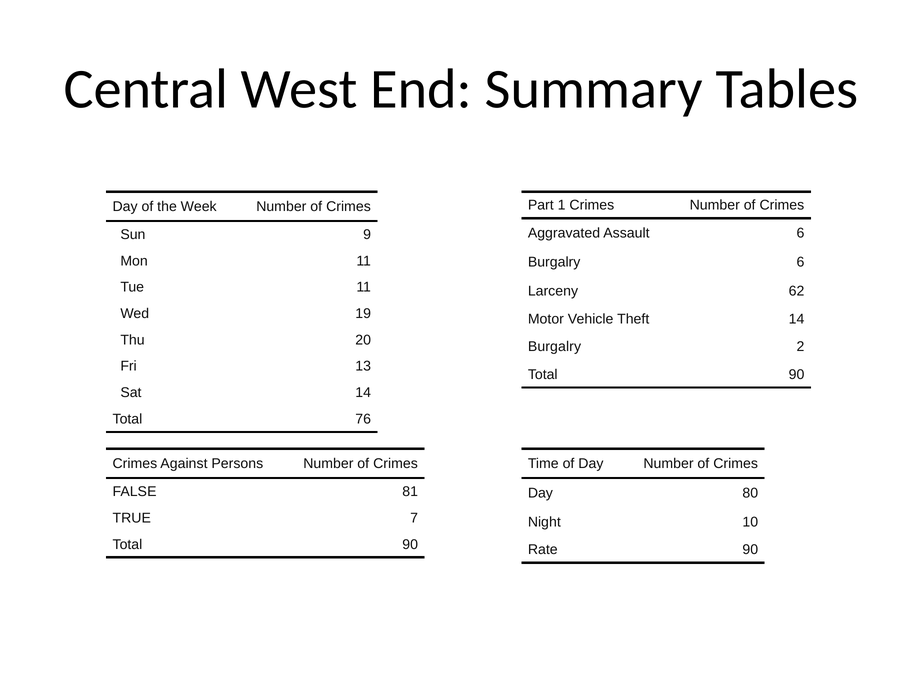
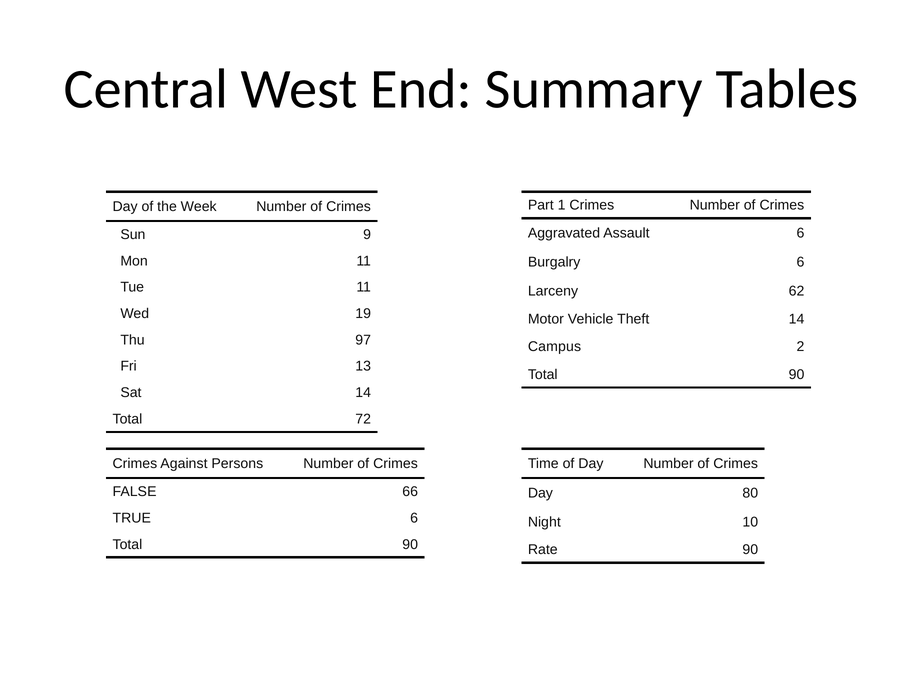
20: 20 -> 97 (363, 340)
Burgalry: Burgalry -> Campus (554, 347)
76: 76 -> 72 (363, 419)
81: 81 -> 66 (410, 492)
TRUE 7: 7 -> 6 (414, 518)
